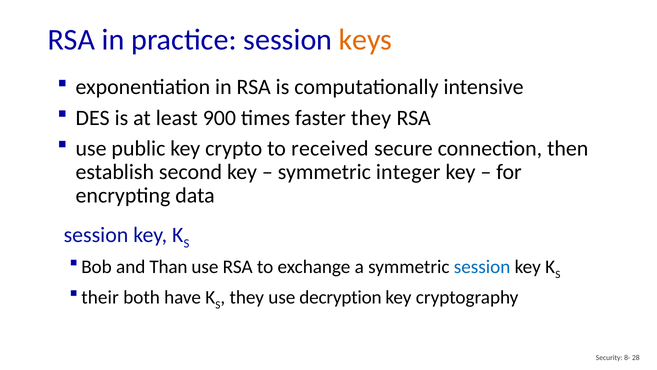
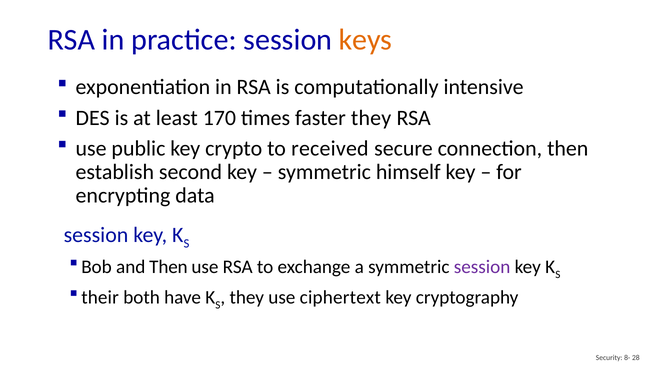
900: 900 -> 170 (219, 118)
integer: integer -> himself (408, 172)
and Than: Than -> Then (168, 267)
session colour: blue -> purple (482, 267)
decryption: decryption -> ciphertext (340, 297)
